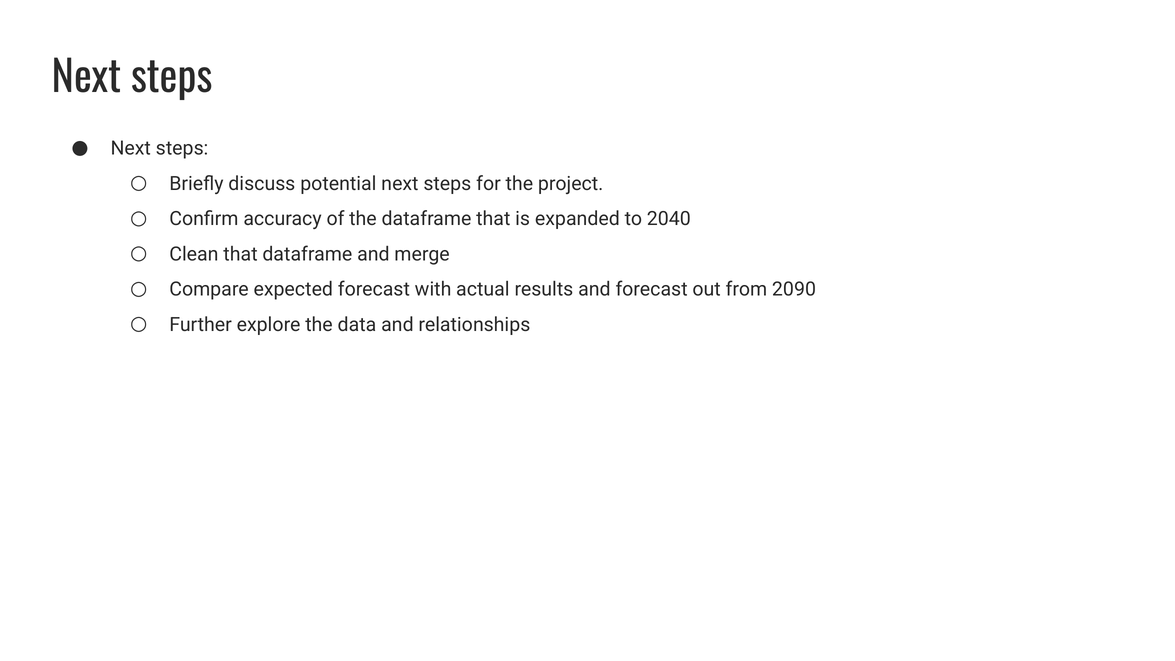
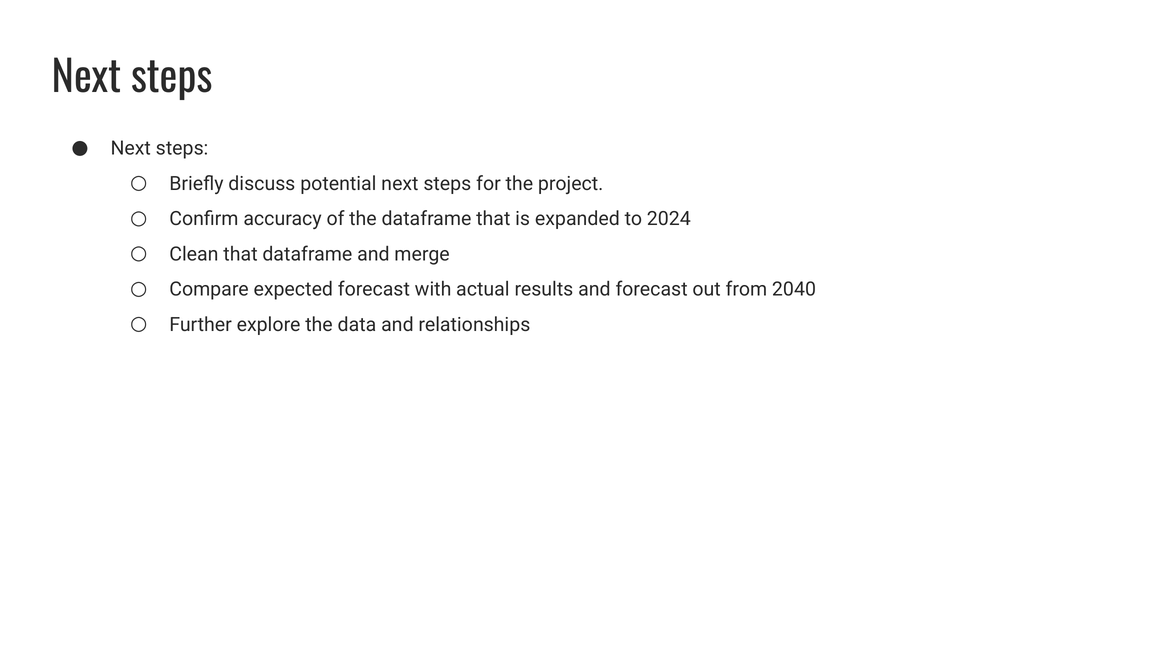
2040: 2040 -> 2024 (669, 219)
2090: 2090 -> 2040 (794, 289)
